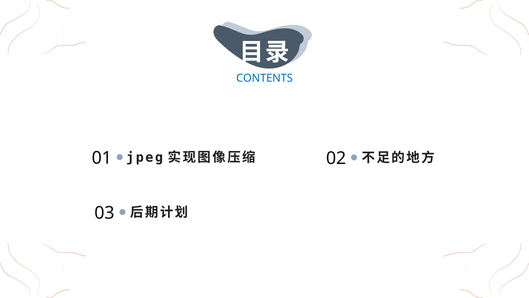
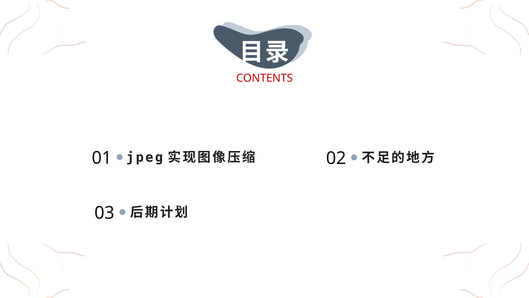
CONTENTS colour: blue -> red (265, 78)
